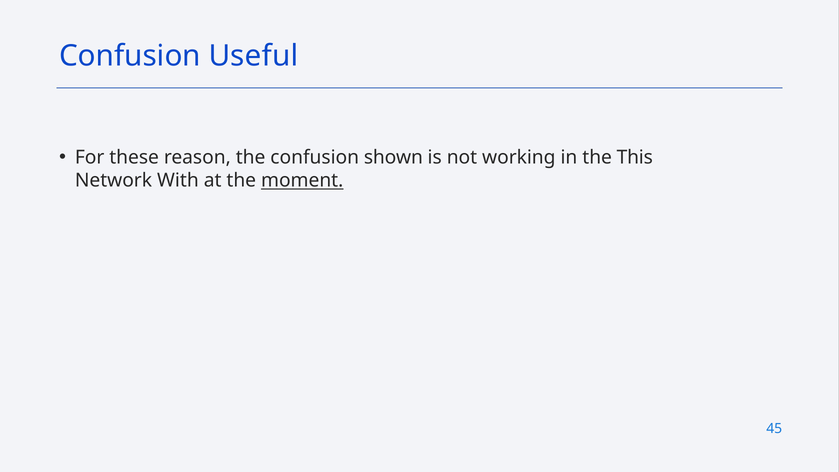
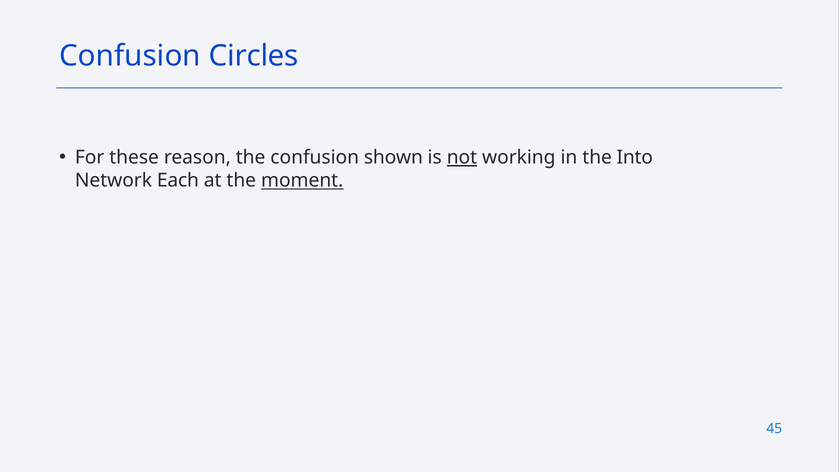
Useful: Useful -> Circles (254, 56)
not underline: none -> present (462, 158)
This: This -> Into (635, 158)
With: With -> Each (178, 181)
